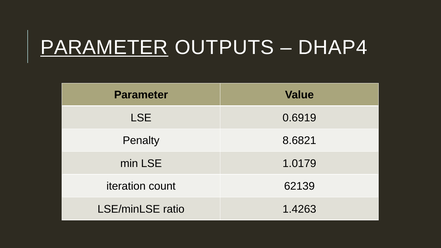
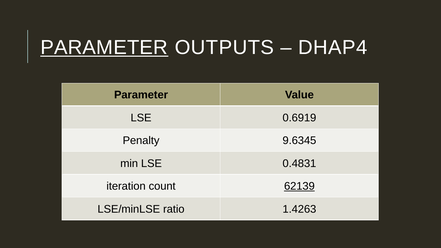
8.6821: 8.6821 -> 9.6345 (299, 141)
1.0179: 1.0179 -> 0.4831 (299, 163)
62139 underline: none -> present (299, 186)
